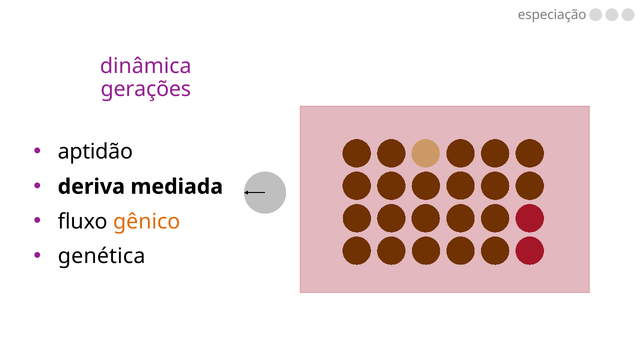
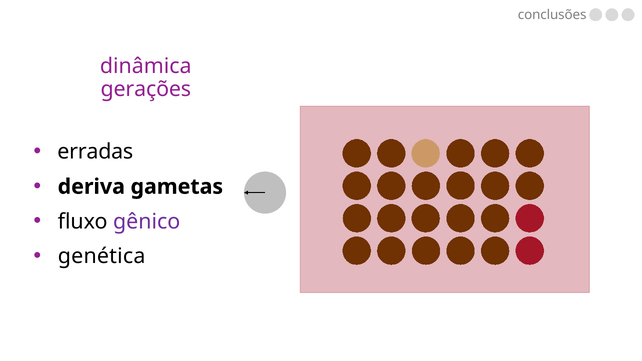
especiação: especiação -> conclusões (552, 15)
aptidão: aptidão -> erradas (95, 152)
mediada: mediada -> gametas (177, 187)
gênico colour: orange -> purple (147, 222)
